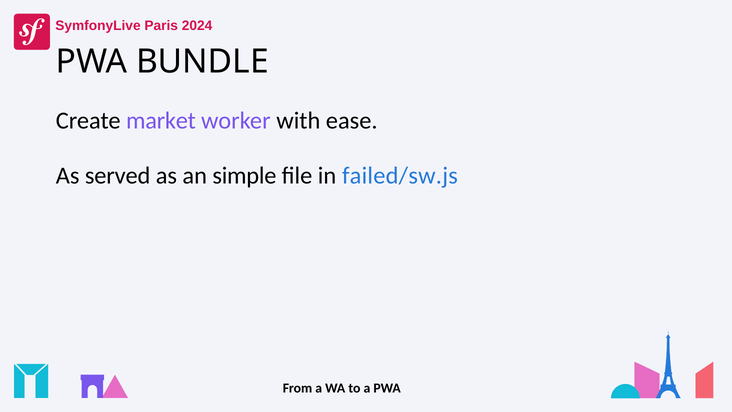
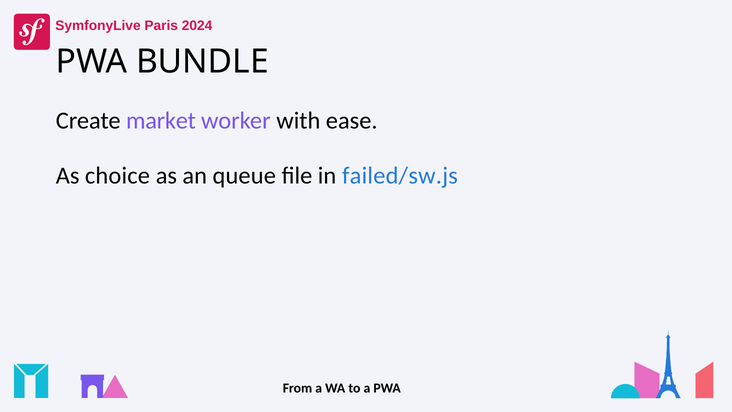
served: served -> choice (117, 175)
simple: simple -> queue (244, 175)
